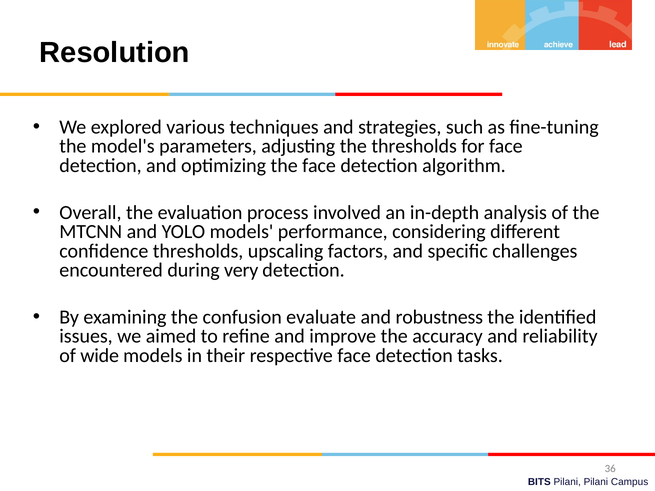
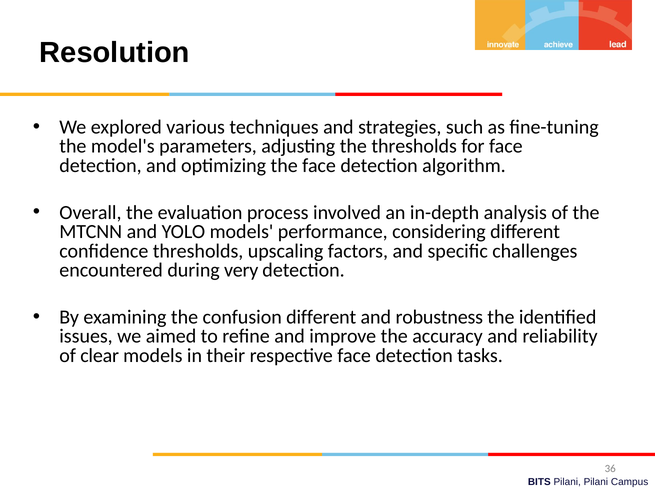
confusion evaluate: evaluate -> different (321, 317)
wide: wide -> clear (100, 356)
